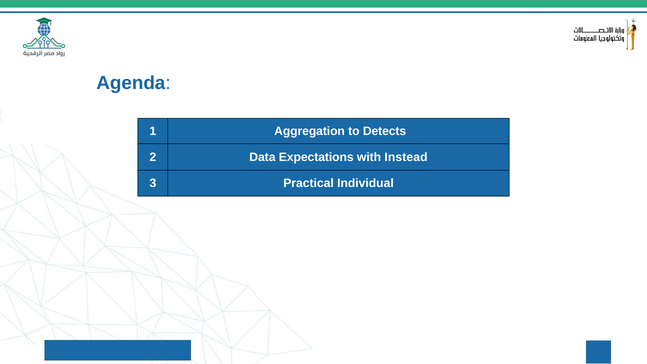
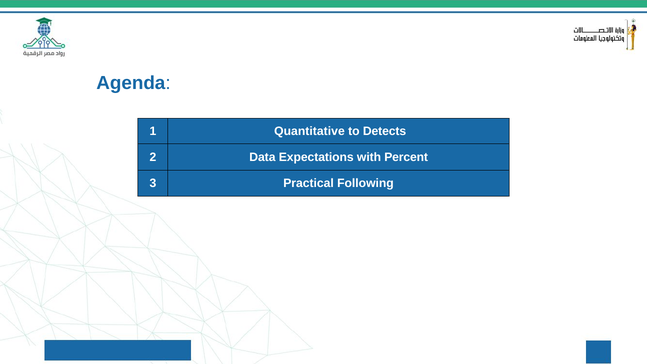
Aggregation: Aggregation -> Quantitative (309, 131)
Instead: Instead -> Percent (406, 157)
Individual: Individual -> Following (365, 183)
